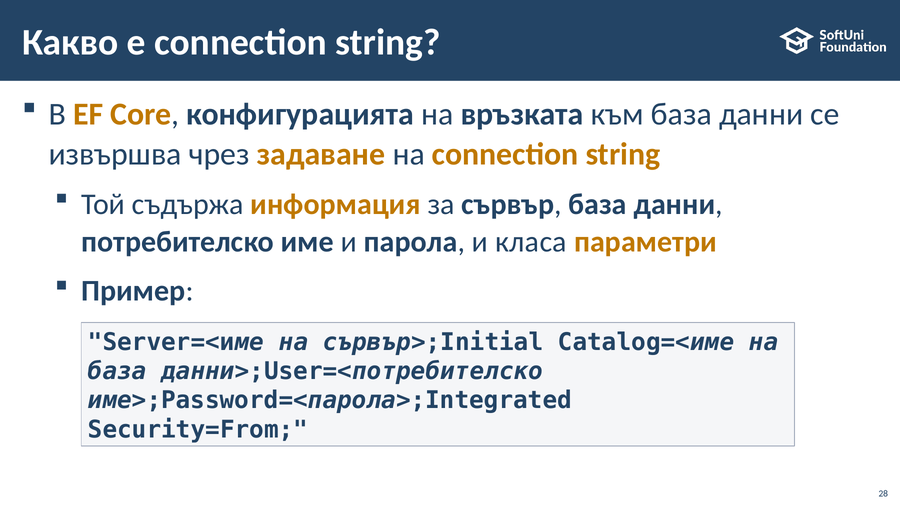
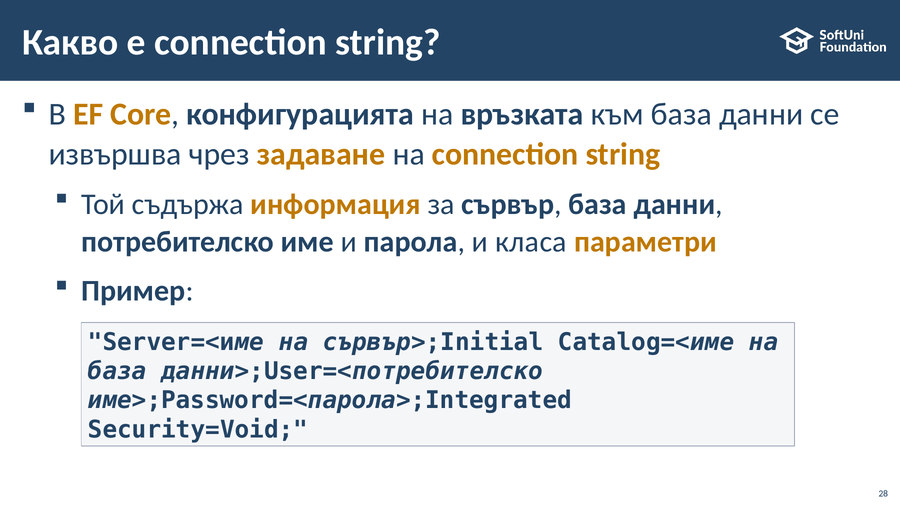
Security=From: Security=From -> Security=Void (198, 430)
